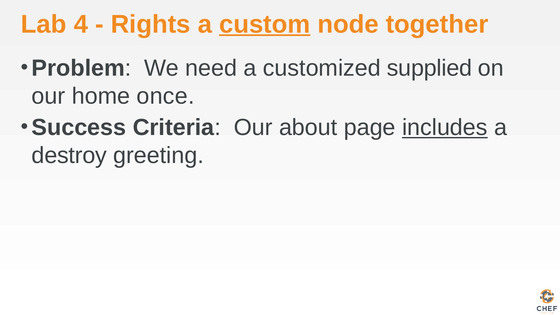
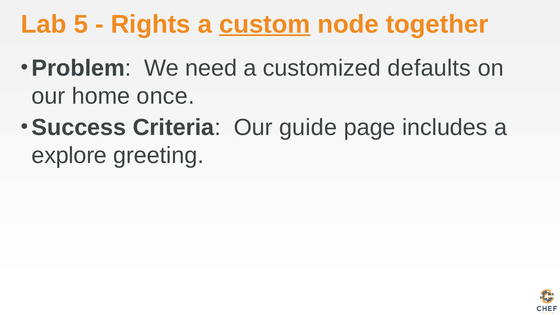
4: 4 -> 5 (81, 24)
supplied: supplied -> defaults (429, 68)
about: about -> guide (308, 128)
includes underline: present -> none (445, 128)
destroy: destroy -> explore (69, 156)
